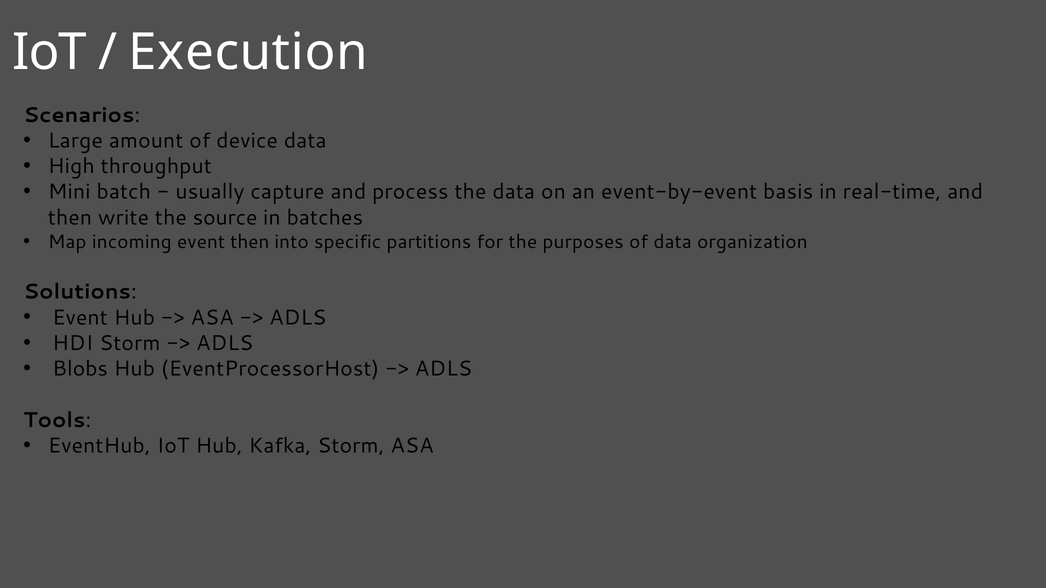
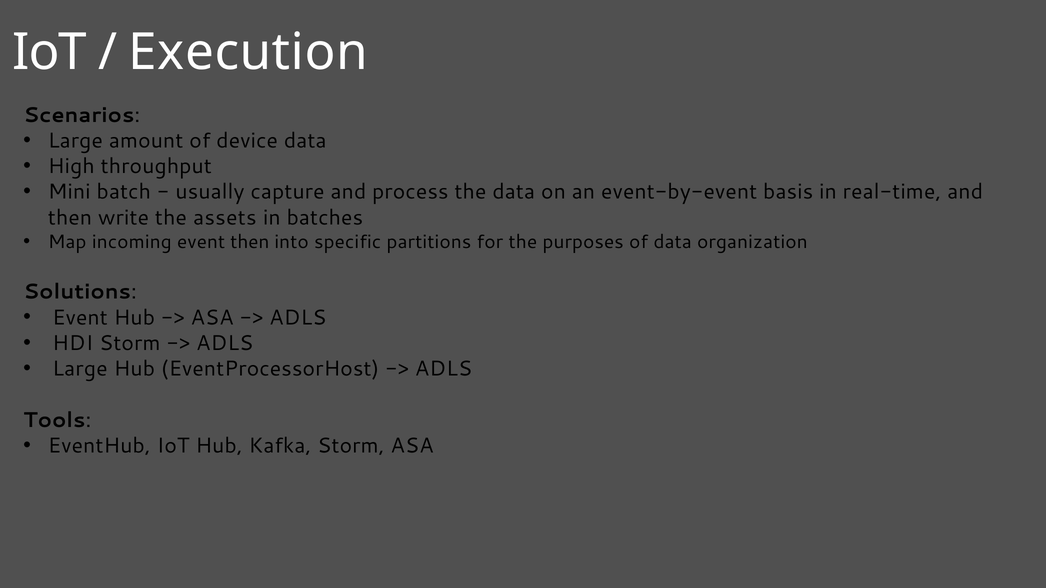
source: source -> assets (225, 218)
Blobs: Blobs -> Large (80, 369)
